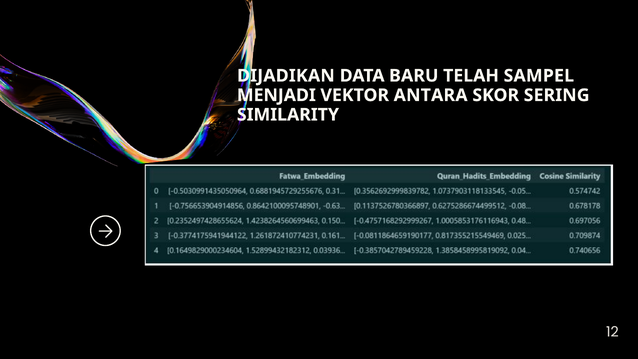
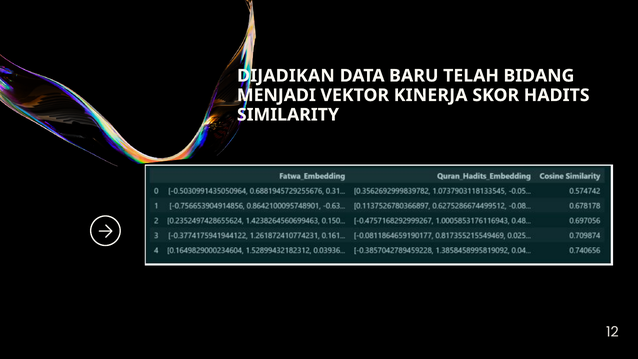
SAMPEL: SAMPEL -> BIDANG (539, 76)
ANTARA: ANTARA -> KINERJA (431, 95)
SERING: SERING -> HADITS (557, 95)
